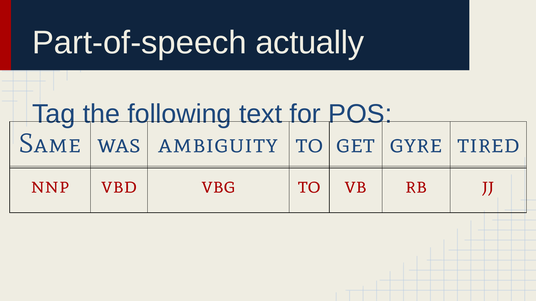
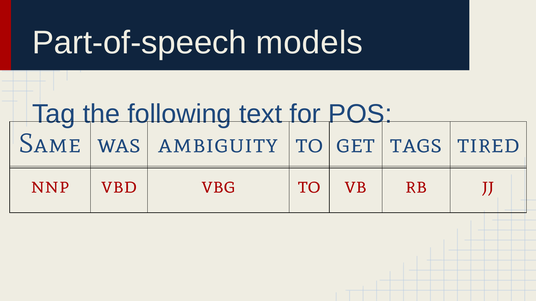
actually: actually -> models (309, 43)
gyre: gyre -> tags (416, 144)
